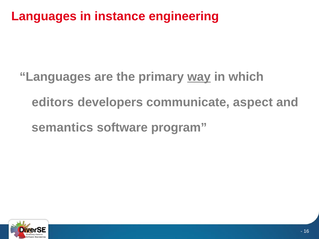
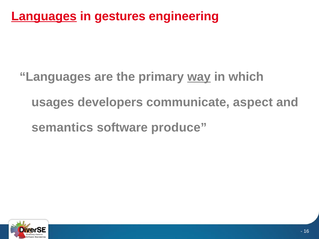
Languages underline: none -> present (44, 16)
instance: instance -> gestures (120, 16)
editors: editors -> usages (53, 102)
program: program -> produce (179, 128)
